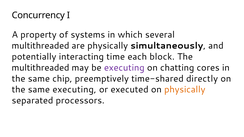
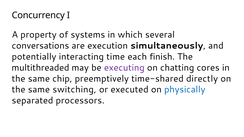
multithreaded: multithreaded -> conversations (40, 46)
are physically: physically -> execution (108, 46)
block: block -> finish (162, 57)
same executing: executing -> switching (74, 90)
physically colour: orange -> blue (185, 90)
